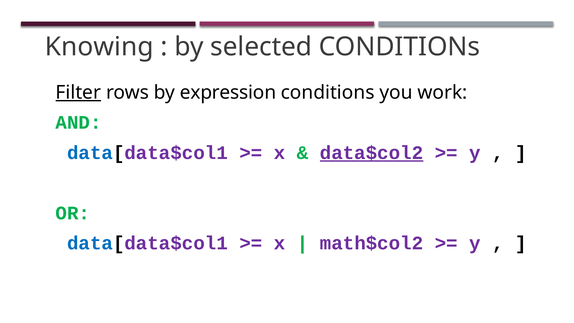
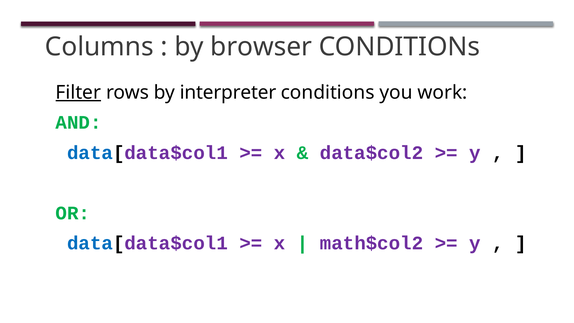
Knowing: Knowing -> Columns (99, 47)
selected: selected -> browser (261, 47)
expression: expression -> interpreter (228, 92)
data$col2 underline: present -> none (372, 153)
